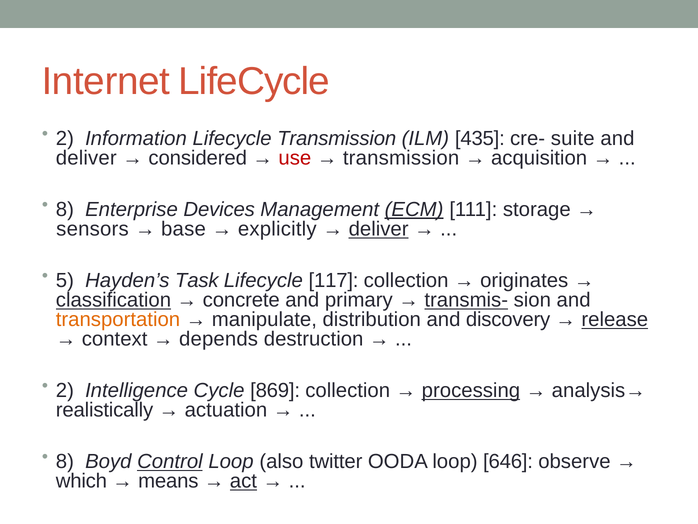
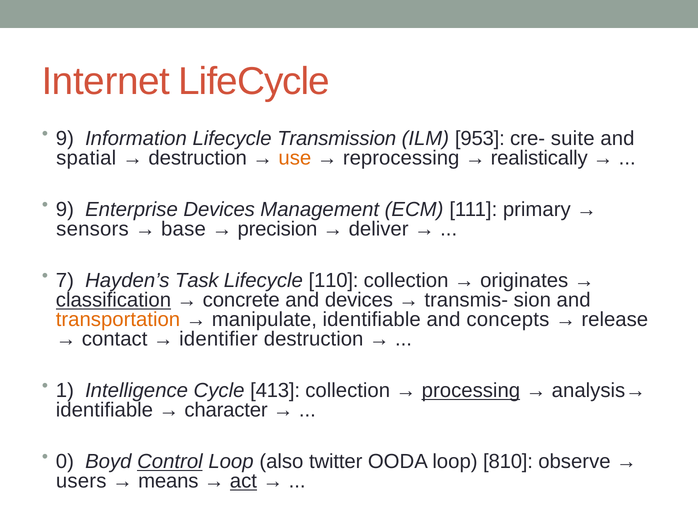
2: 2 -> 9 (65, 138)
435: 435 -> 953 (480, 138)
deliver: deliver -> spatial (86, 158)
considered: considered -> destruction (198, 158)
use colour: red -> orange (295, 158)
transmission: transmission -> reprocessing (401, 158)
acquisition: acquisition -> realistically (539, 158)
8: 8 -> 9 (65, 209)
ECM underline: present -> none (414, 209)
storage: storage -> primary (537, 209)
explicitly: explicitly -> precision (277, 229)
deliver underline: present -> none (379, 229)
5: 5 -> 7 (65, 280)
117: 117 -> 110 (334, 280)
and primary: primary -> devices (359, 300)
transmis- underline: present -> none (466, 300)
manipulate distribution: distribution -> identifiable (372, 319)
discovery: discovery -> concepts (508, 319)
release underline: present -> none (615, 319)
context: context -> contact (115, 339)
depends: depends -> identifier (219, 339)
2: 2 -> 1 (65, 390)
869: 869 -> 413 (275, 390)
realistically: realistically -> identifiable (104, 410)
actuation: actuation -> character (226, 410)
8: 8 -> 0 (65, 461)
646: 646 -> 810 (508, 461)
which: which -> users (81, 481)
